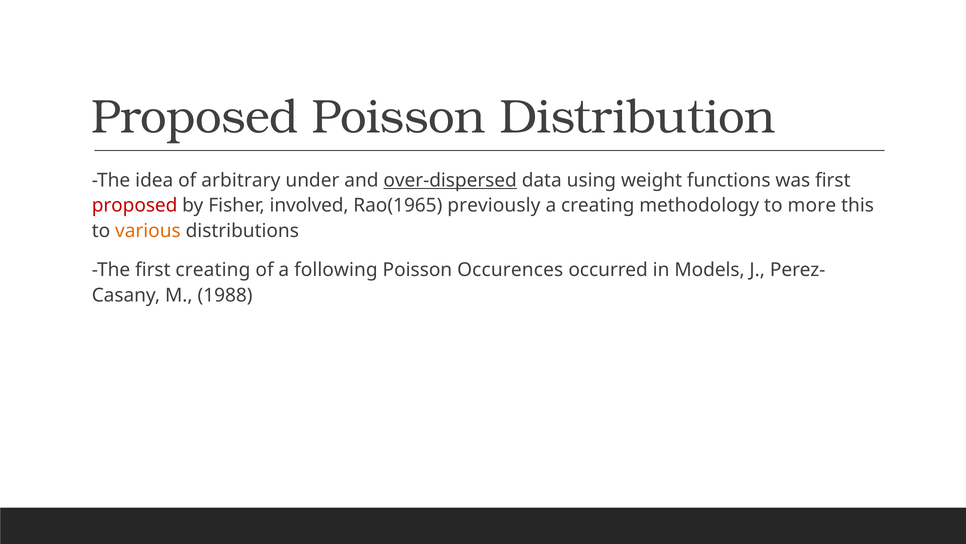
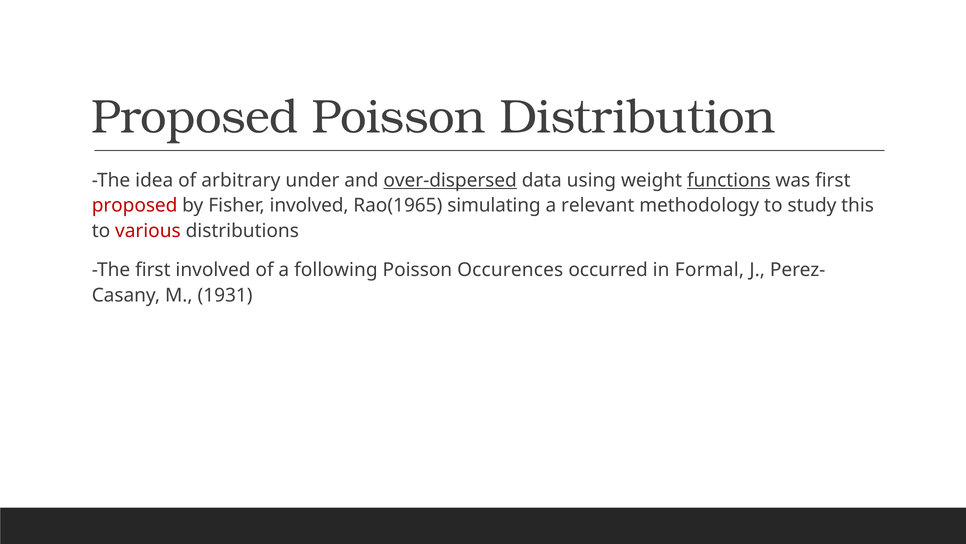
functions underline: none -> present (729, 180)
previously: previously -> simulating (494, 205)
a creating: creating -> relevant (598, 205)
more: more -> study (812, 205)
various colour: orange -> red (148, 230)
first creating: creating -> involved (213, 270)
Models: Models -> Formal (709, 270)
1988: 1988 -> 1931 (225, 295)
